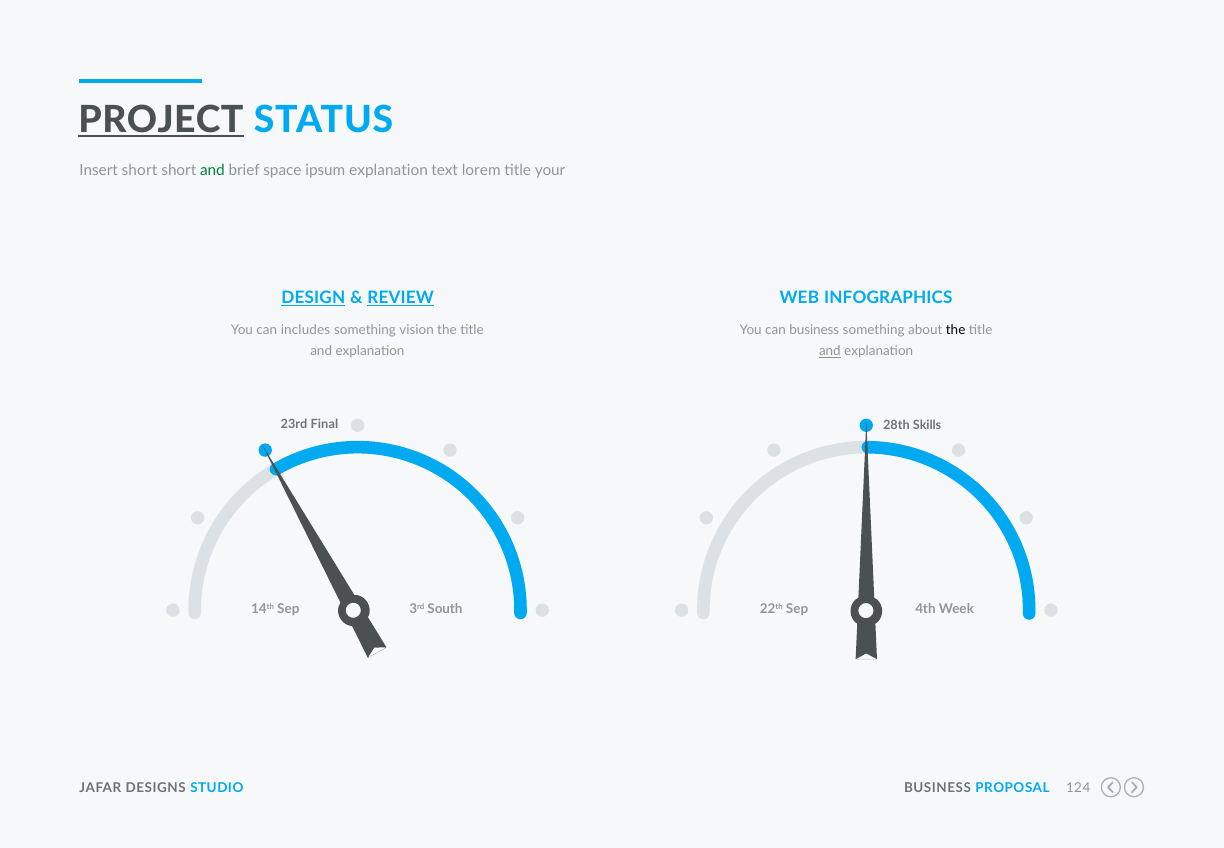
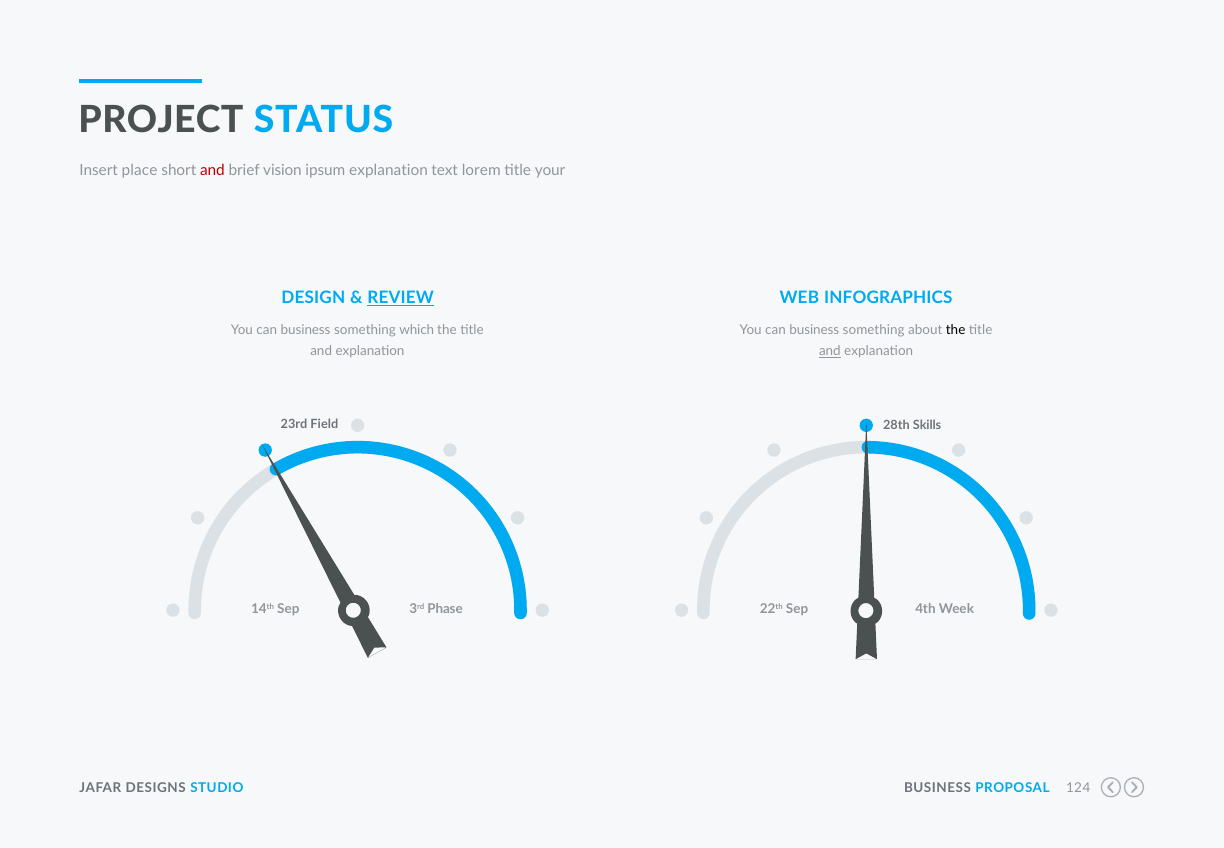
PROJECT underline: present -> none (161, 120)
Insert short: short -> place (140, 170)
and colour: green -> red (212, 170)
space: space -> vision (282, 170)
DESIGN underline: present -> none (313, 298)
includes: includes -> business (306, 330)
vision: vision -> which (417, 330)
Final: Final -> Field (324, 424)
South: South -> Phase (445, 608)
